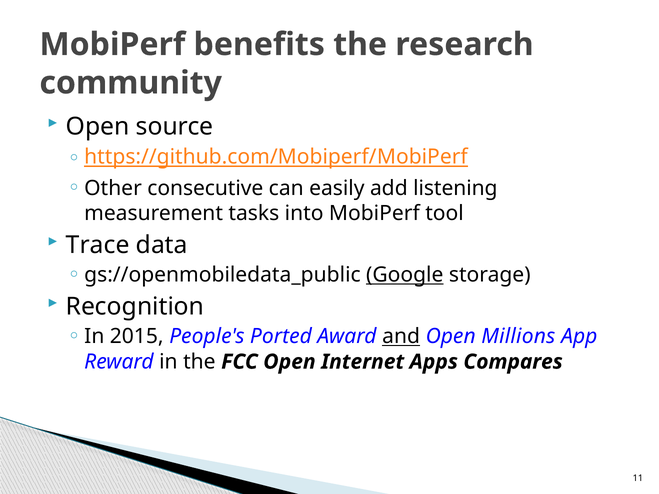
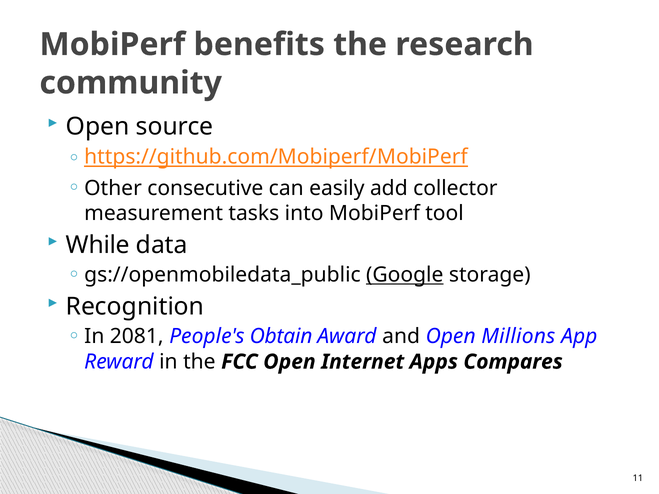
listening: listening -> collector (455, 188)
Trace: Trace -> While (98, 245)
2015: 2015 -> 2081 (137, 337)
Ported: Ported -> Obtain (281, 337)
and underline: present -> none (401, 337)
